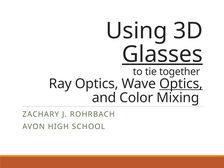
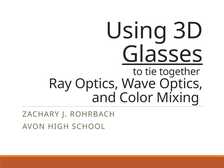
Optics underline: present -> none (181, 84)
